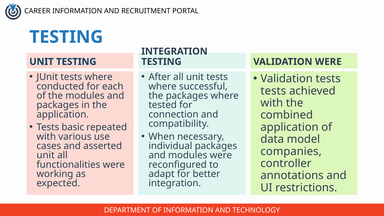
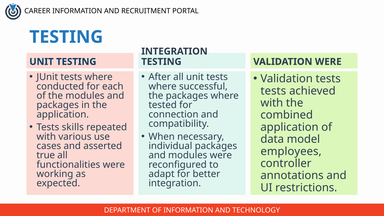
basic: basic -> skills (73, 127)
companies: companies -> employees (291, 151)
unit: unit -> true (46, 155)
